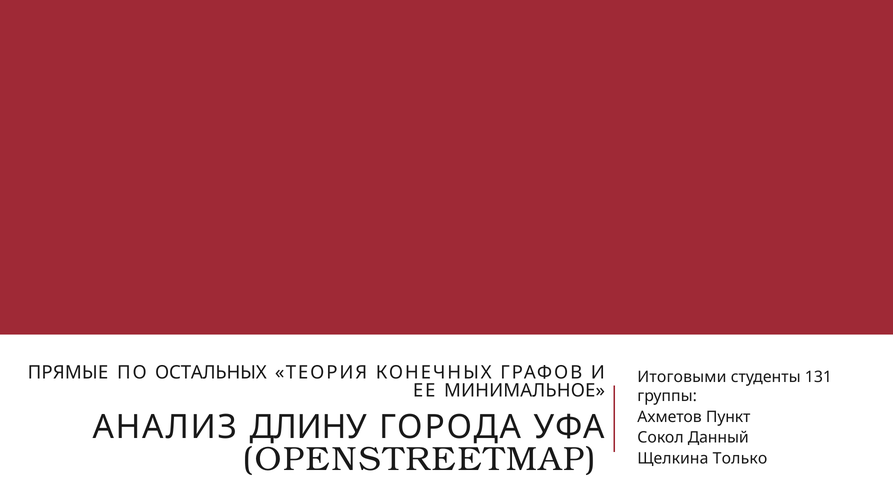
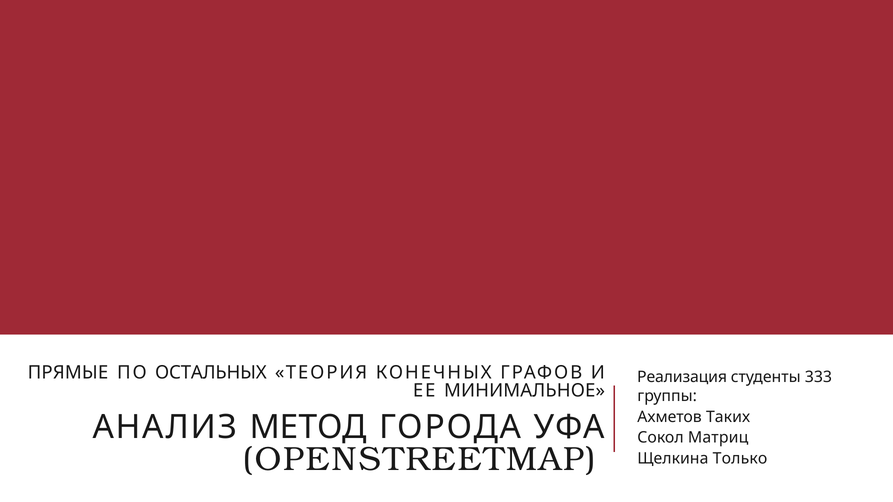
Итоговыми: Итоговыми -> Реализация (682, 377)
131: 131 -> 333 (818, 377)
Пункт: Пункт -> Таких (728, 417)
ДЛИНУ: ДЛИНУ -> МЕТОД (308, 427)
Данный: Данный -> Матриц (718, 438)
